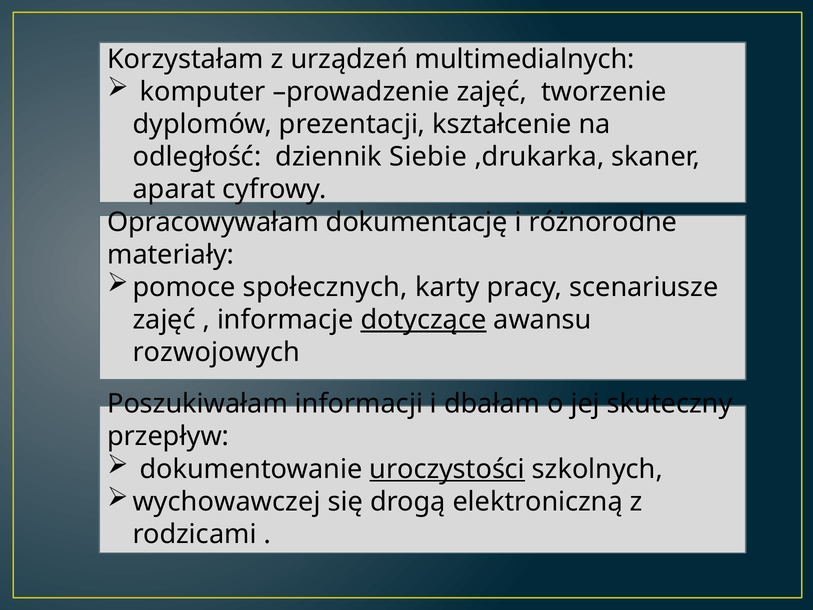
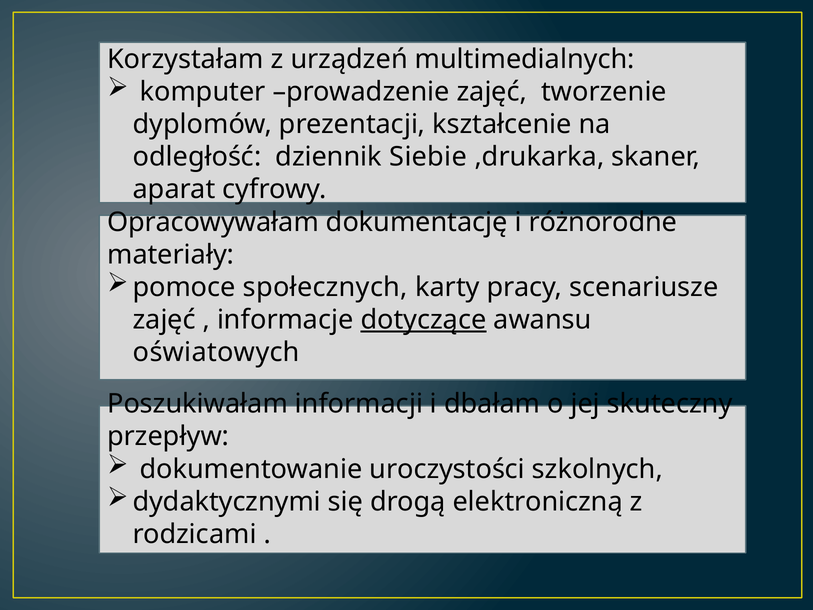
rozwojowych: rozwojowych -> oświatowych (216, 352)
uroczystości underline: present -> none (447, 469)
wychowawczej: wychowawczej -> dydaktycznymi (227, 501)
